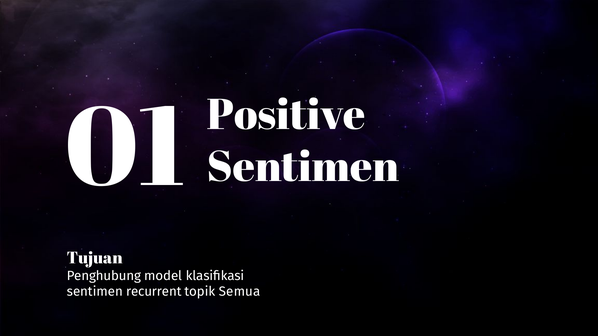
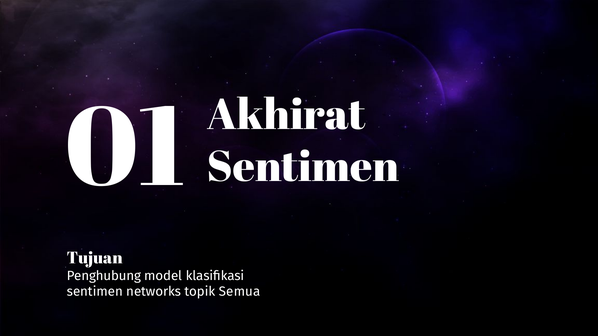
Positive: Positive -> Akhirat (286, 115)
recurrent: recurrent -> networks (154, 292)
